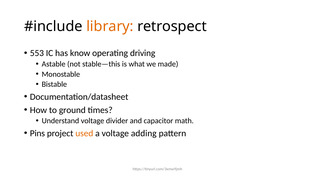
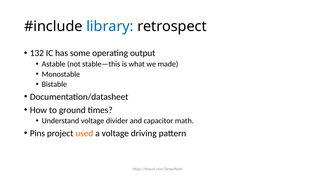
library colour: orange -> blue (110, 26)
553: 553 -> 132 (37, 53)
know: know -> some (80, 53)
driving: driving -> output (143, 53)
adding: adding -> driving (144, 133)
